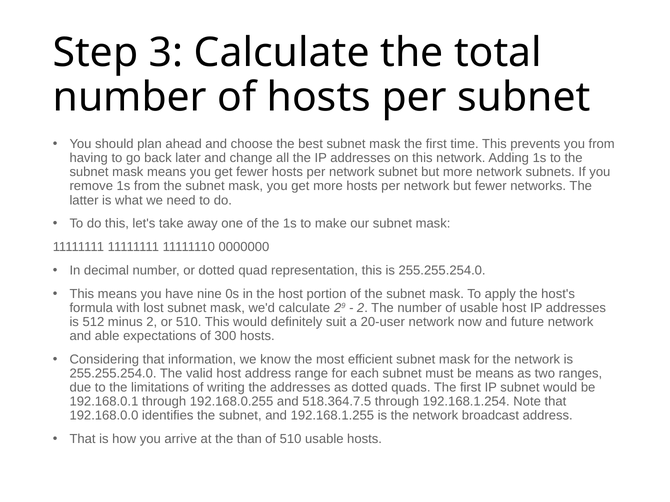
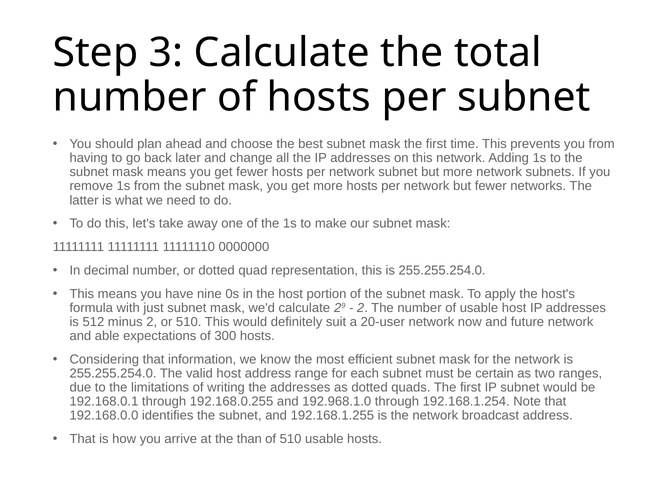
lost: lost -> just (154, 308)
be means: means -> certain (495, 374)
518.364.7.5: 518.364.7.5 -> 192.968.1.0 (337, 402)
